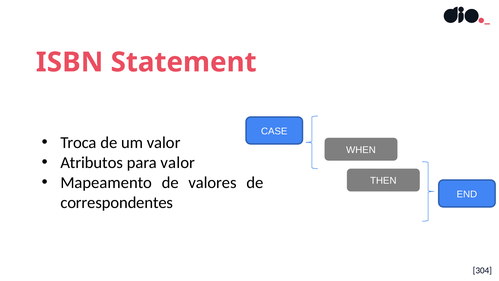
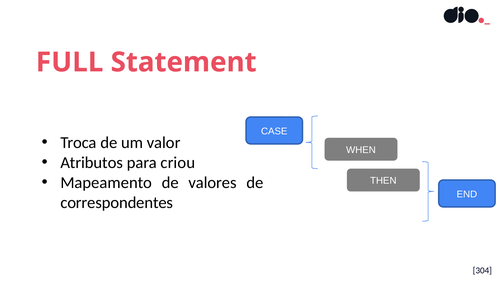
ISBN: ISBN -> FULL (70, 62)
para valor: valor -> criou (178, 162)
